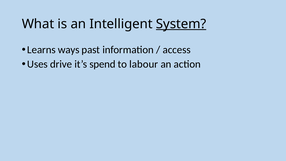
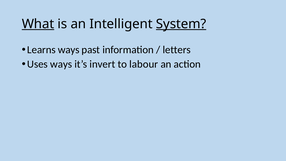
What underline: none -> present (38, 24)
access: access -> letters (177, 50)
Uses drive: drive -> ways (61, 64)
spend: spend -> invert (102, 64)
